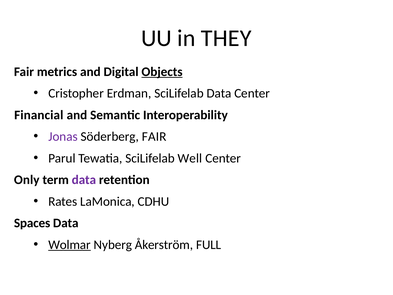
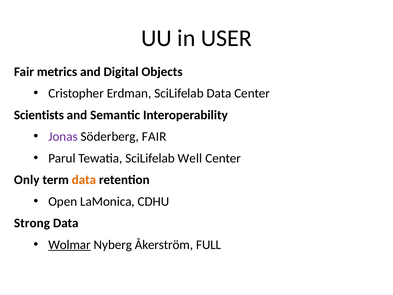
THEY: THEY -> USER (226, 38)
Objects underline: present -> none (162, 72)
Financial: Financial -> Scientists (39, 115)
data colour: purple -> orange (84, 180)
Rates: Rates -> Open (63, 201)
Spaces: Spaces -> Strong (32, 223)
